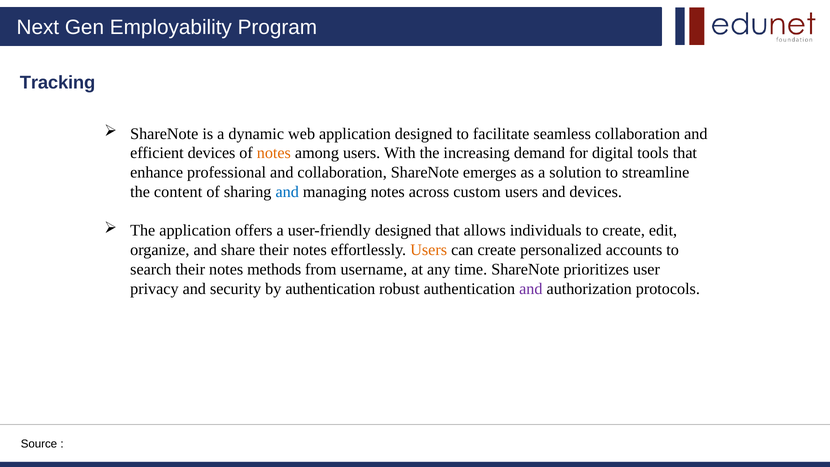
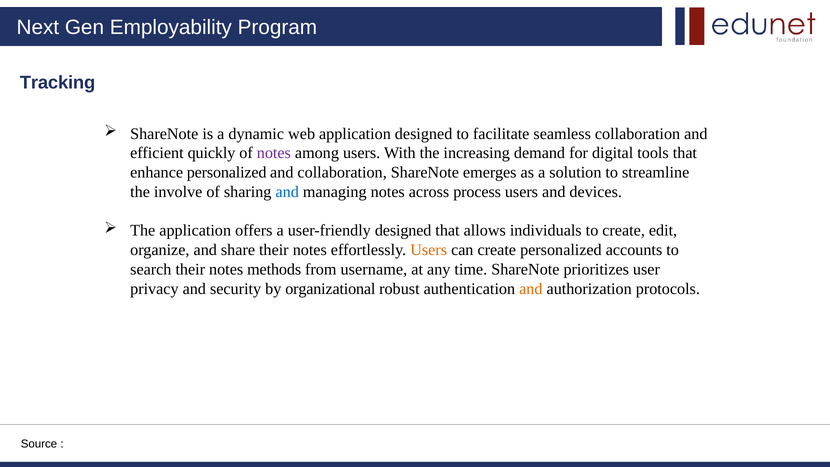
efficient devices: devices -> quickly (211, 153)
notes colour: orange -> purple (274, 153)
enhance professional: professional -> personalized (227, 172)
content: content -> involve (178, 192)
custom: custom -> process (477, 192)
by authentication: authentication -> organizational (330, 289)
and colour: purple -> orange (531, 289)
